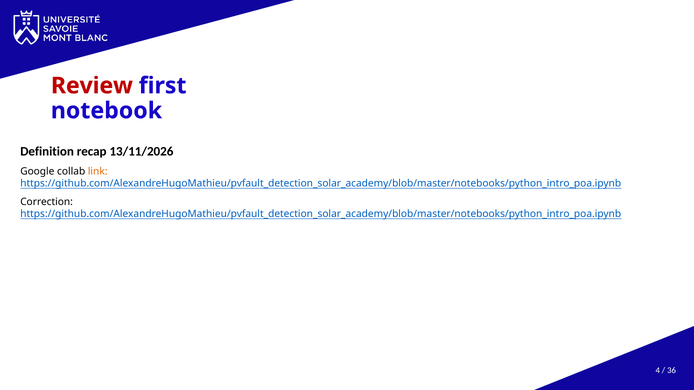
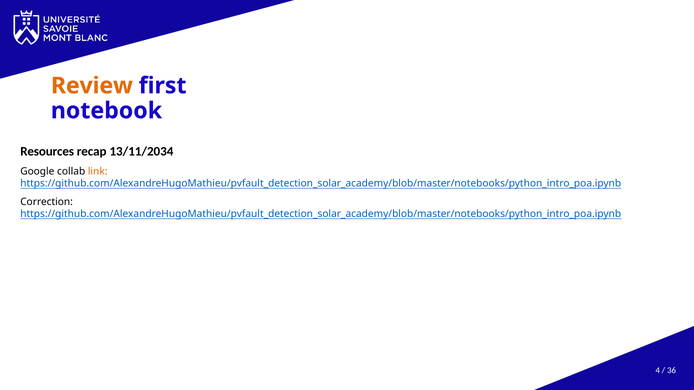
Review colour: red -> orange (92, 86)
Definition: Definition -> Resources (47, 152)
13/11/2026: 13/11/2026 -> 13/11/2034 (141, 152)
